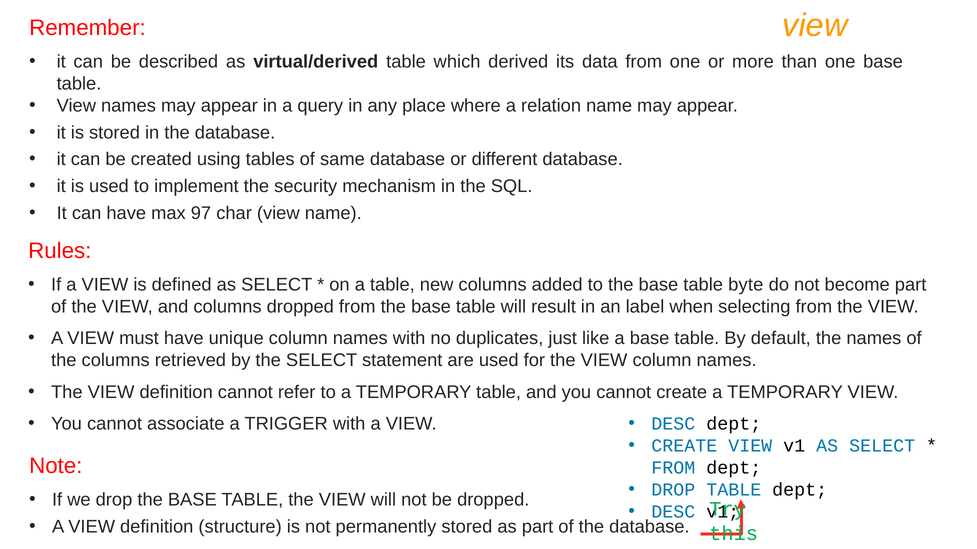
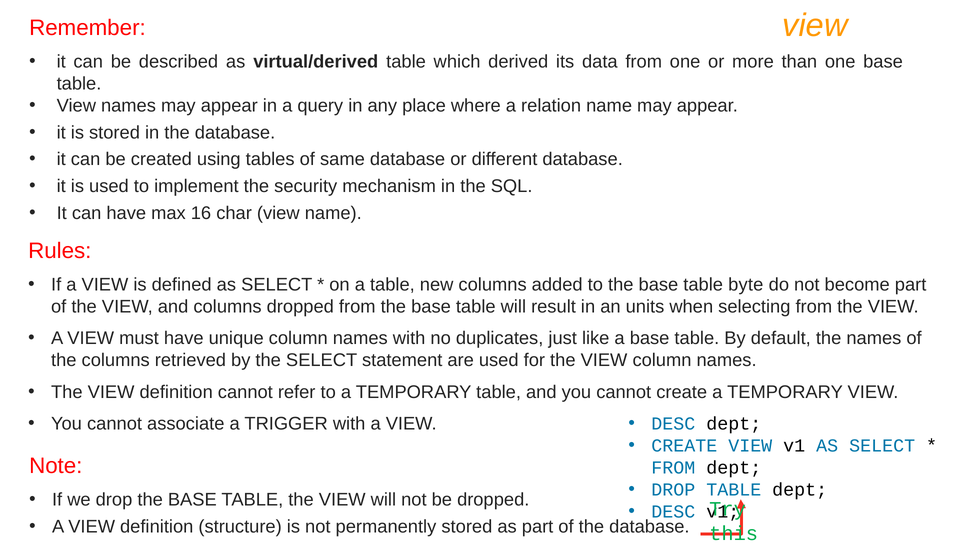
97: 97 -> 16 (201, 213)
label: label -> units (645, 307)
